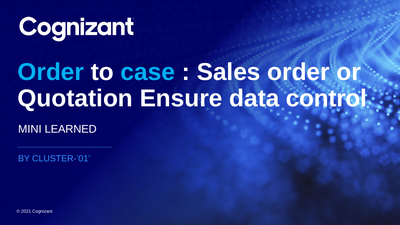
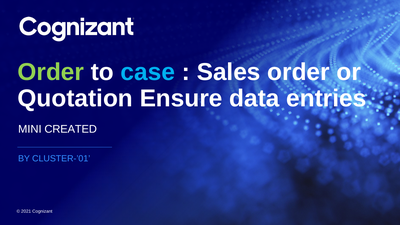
Order colour: light blue -> light green (51, 72)
control: control -> entries (326, 98)
LEARNED: LEARNED -> CREATED (71, 129)
